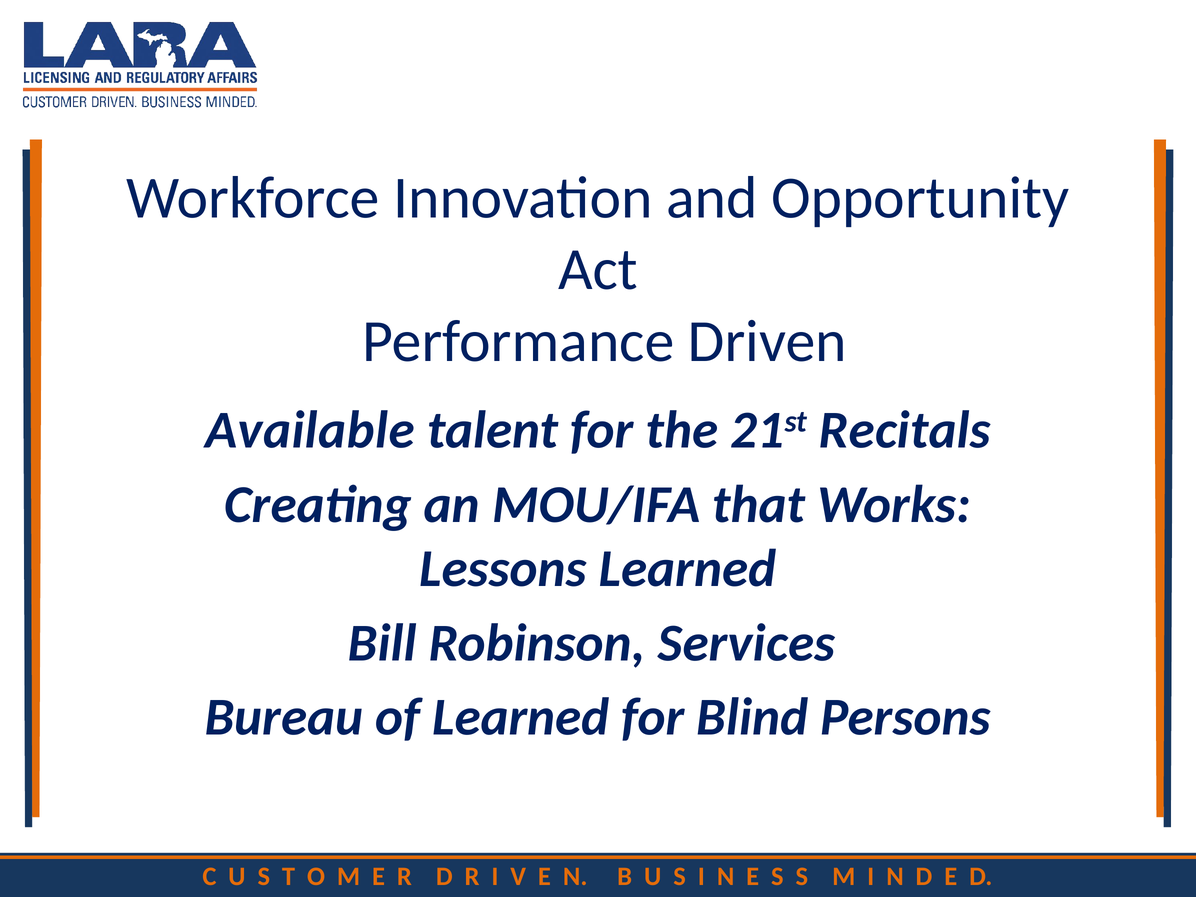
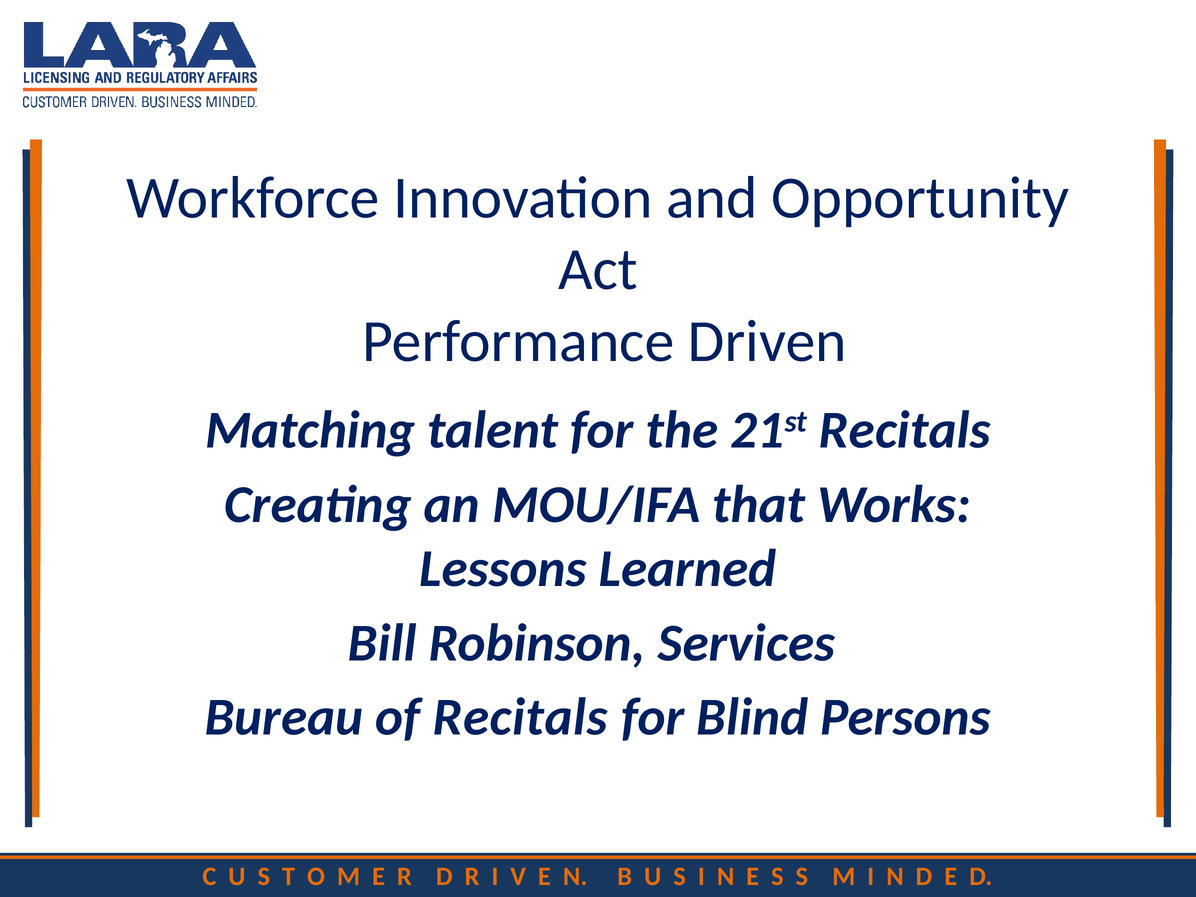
Available: Available -> Matching (310, 430)
of Learned: Learned -> Recitals (520, 717)
